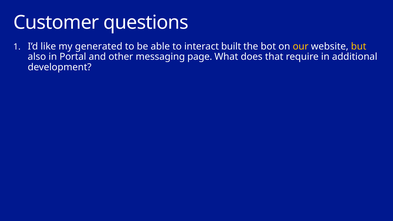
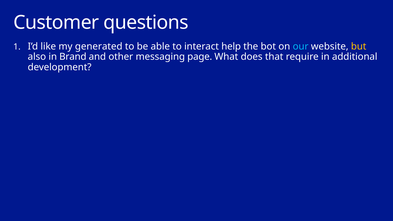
built: built -> help (231, 46)
our colour: yellow -> light blue (301, 46)
Portal: Portal -> Brand (73, 57)
